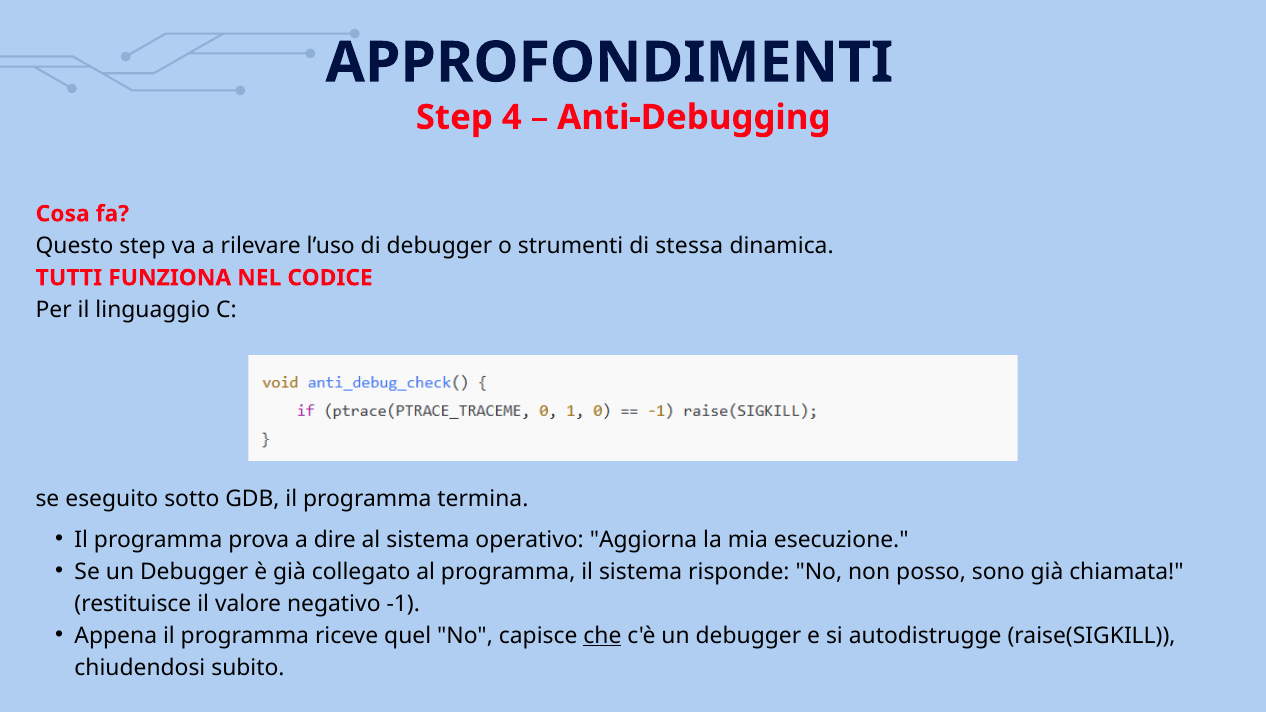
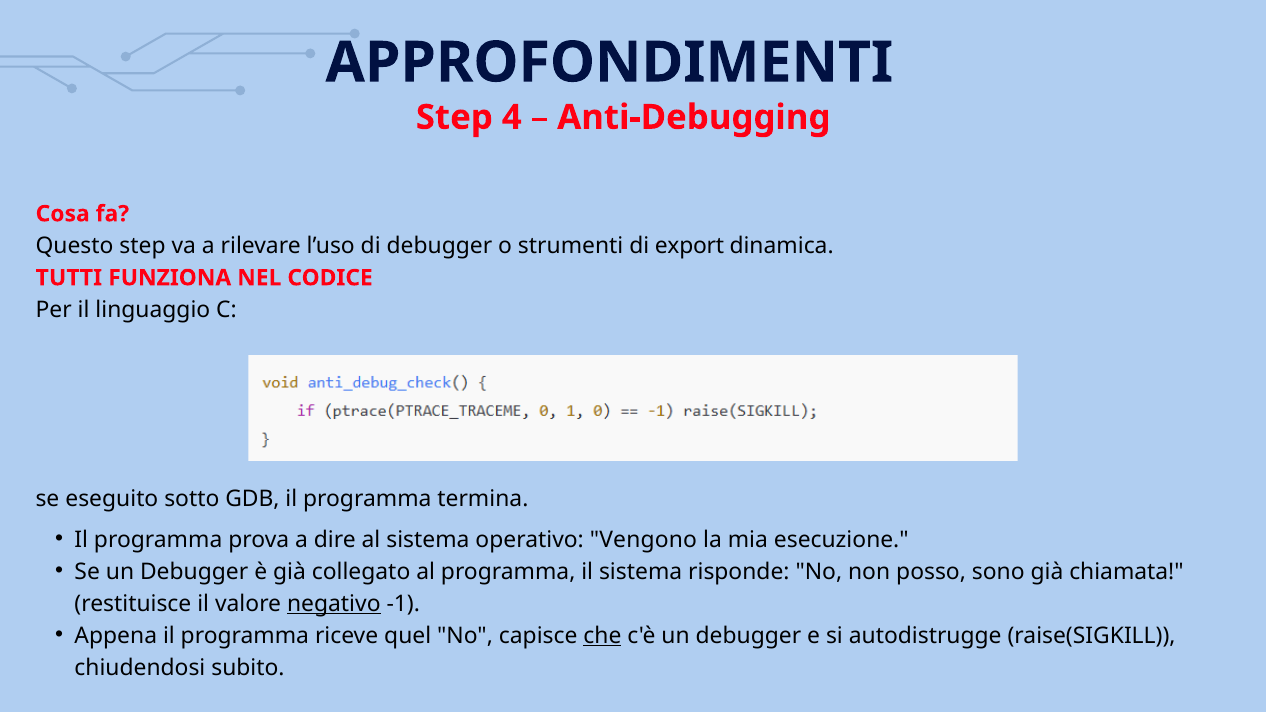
stessa: stessa -> export (689, 246)
Aggiorna: Aggiorna -> Vengono (643, 540)
negativo underline: none -> present (334, 604)
